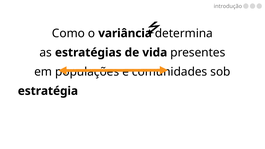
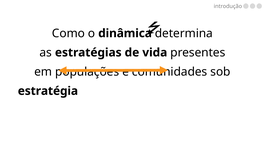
variância: variância -> dinâmica (125, 33)
